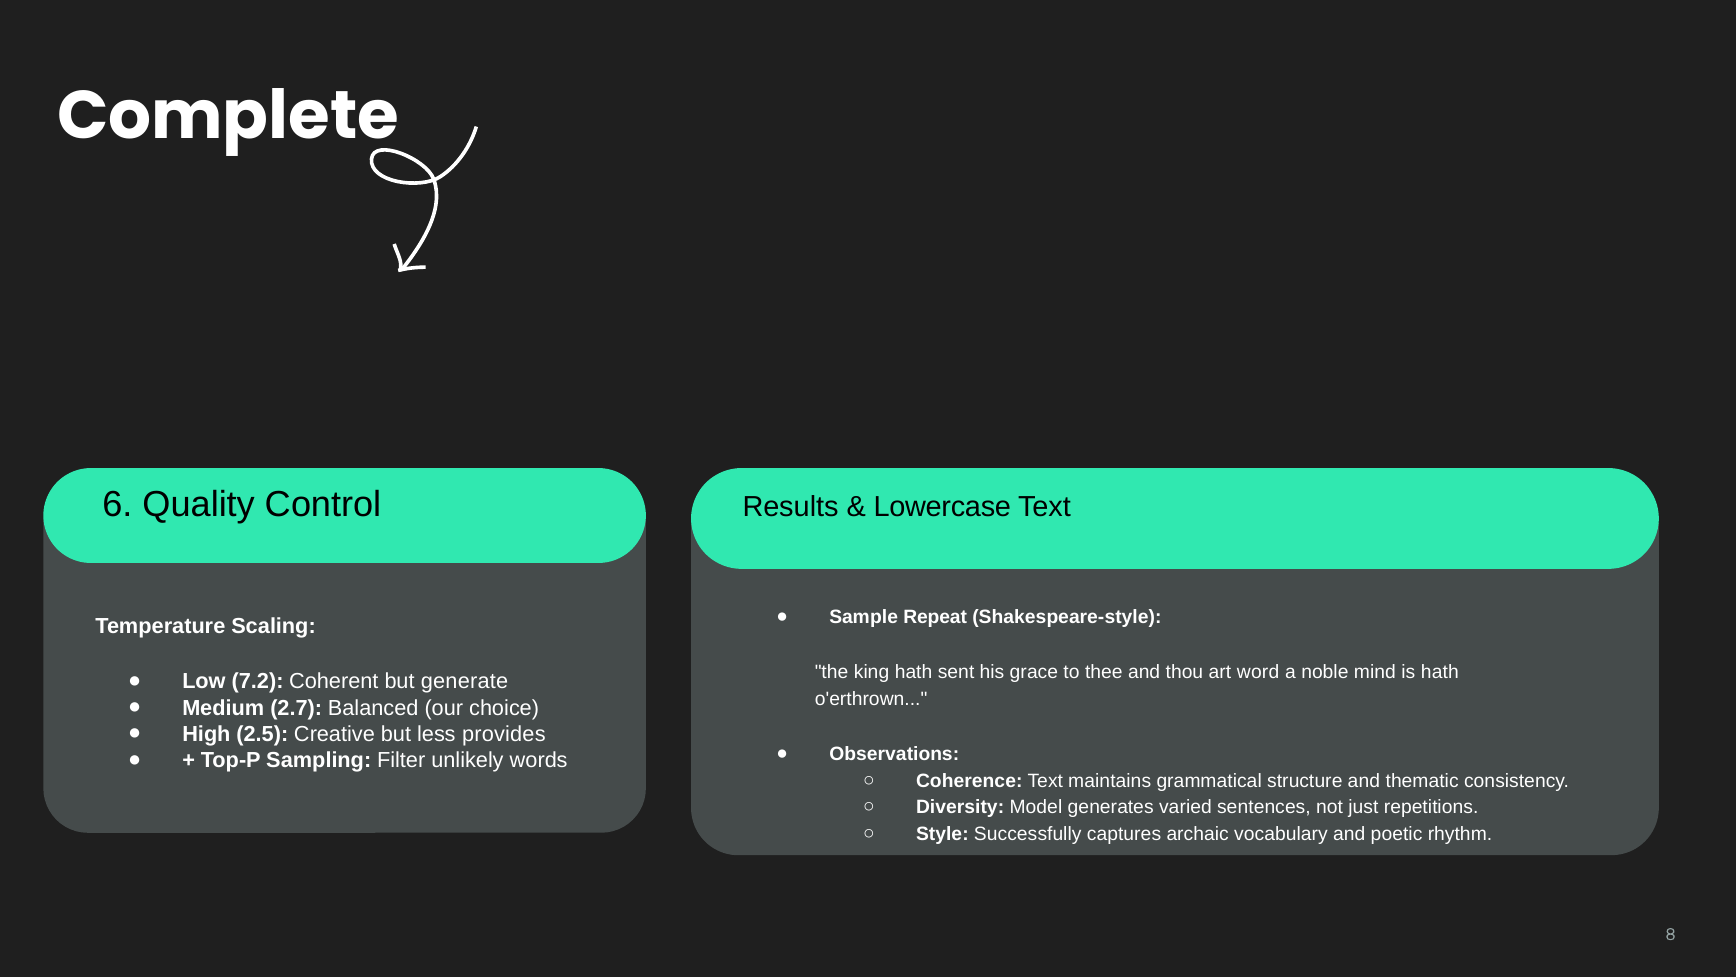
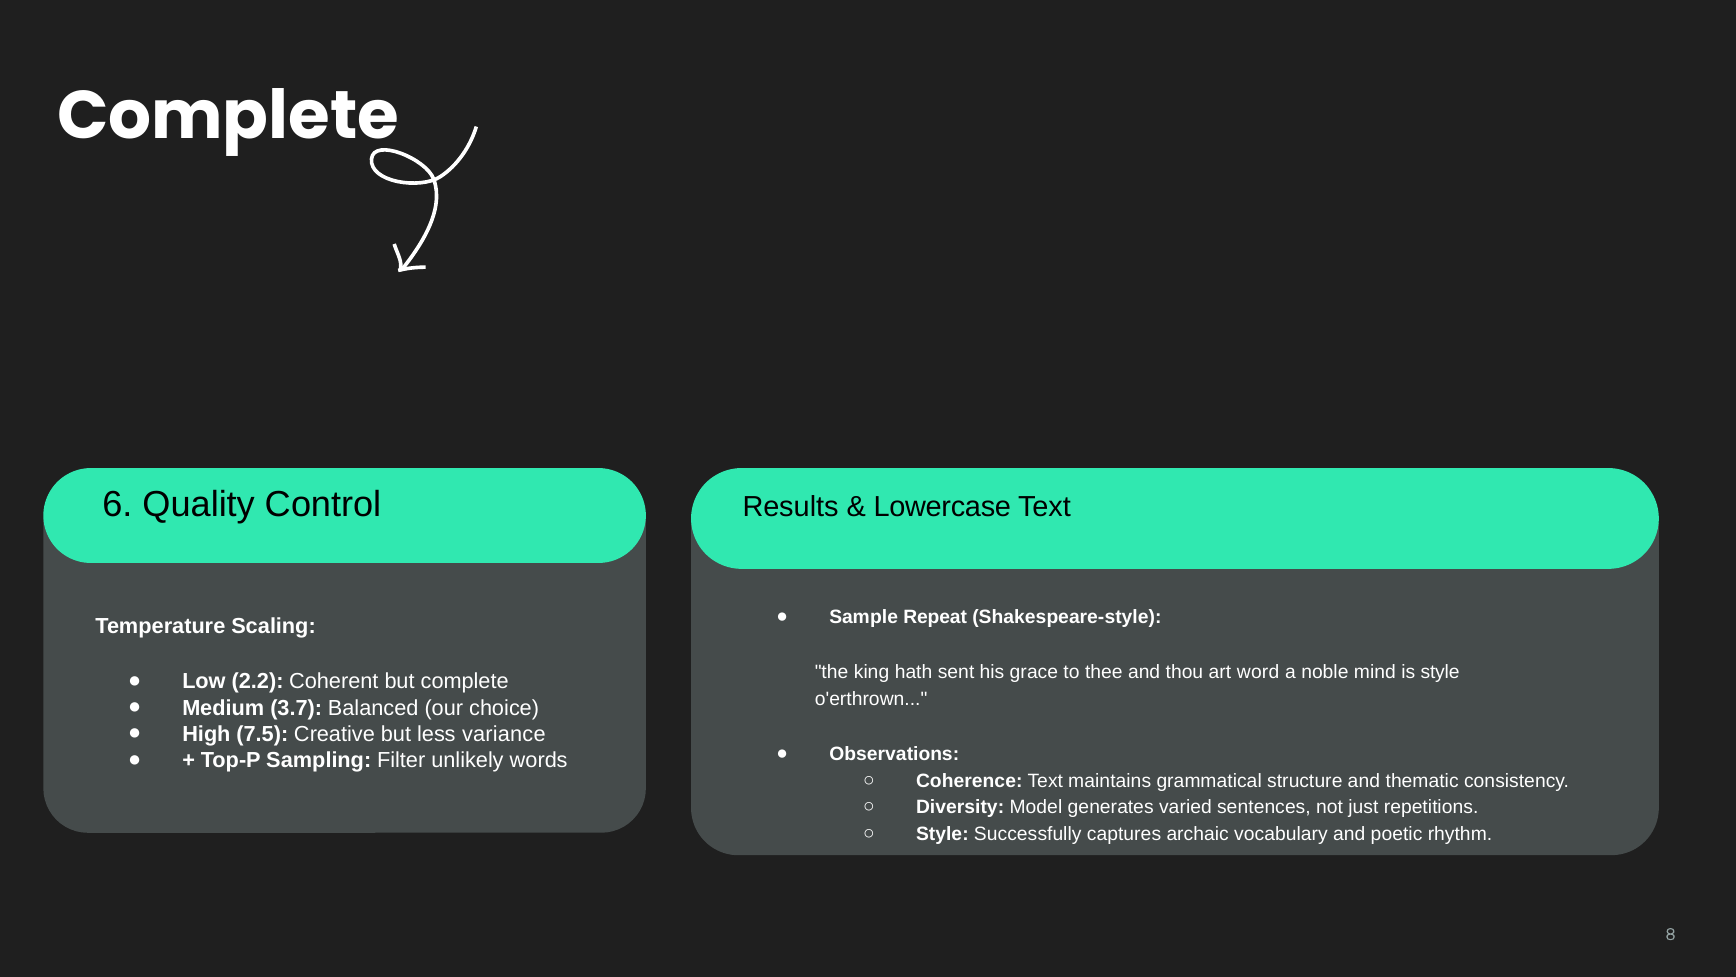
is hath: hath -> style (1440, 672)
7.2: 7.2 -> 2.2 (258, 681)
but generate: generate -> complete (465, 681)
2.7: 2.7 -> 3.7 (296, 708)
2.5: 2.5 -> 7.5 (262, 734)
provides: provides -> variance (504, 734)
